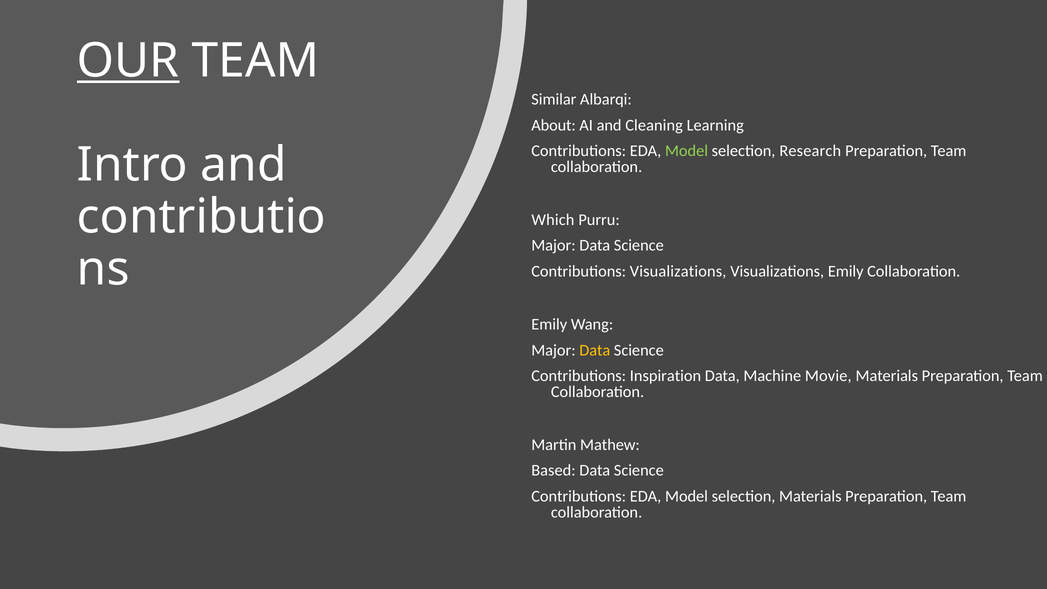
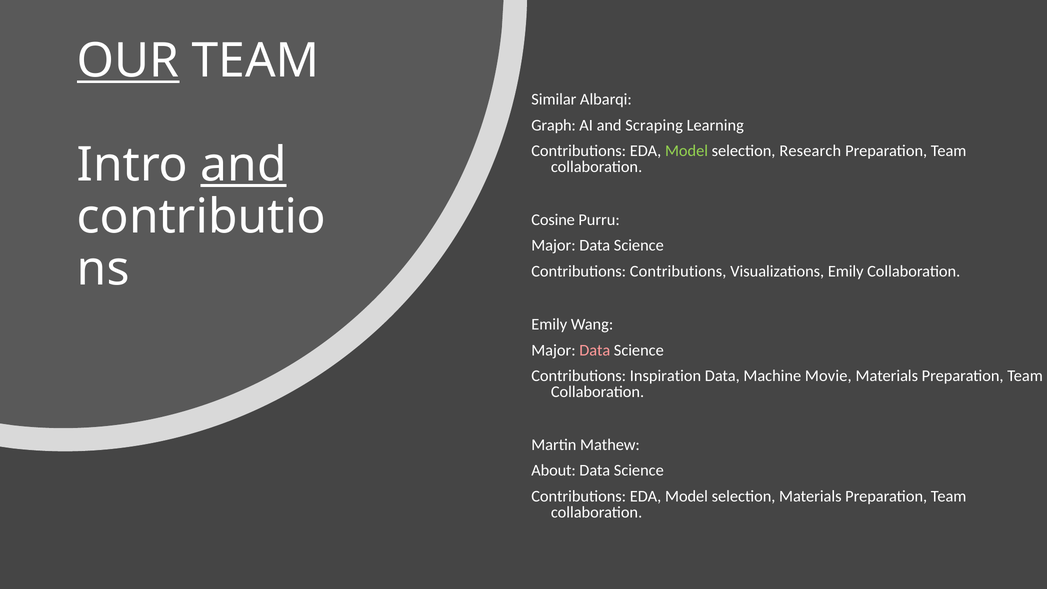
About: About -> Graph (554, 125)
Cleaning: Cleaning -> Scraping (654, 125)
and underline: none -> present (243, 165)
Which: Which -> Cosine (553, 220)
Contributions Visualizations: Visualizations -> Contributions (678, 271)
Data colour: yellow -> pink (595, 350)
Based: Based -> About (554, 470)
